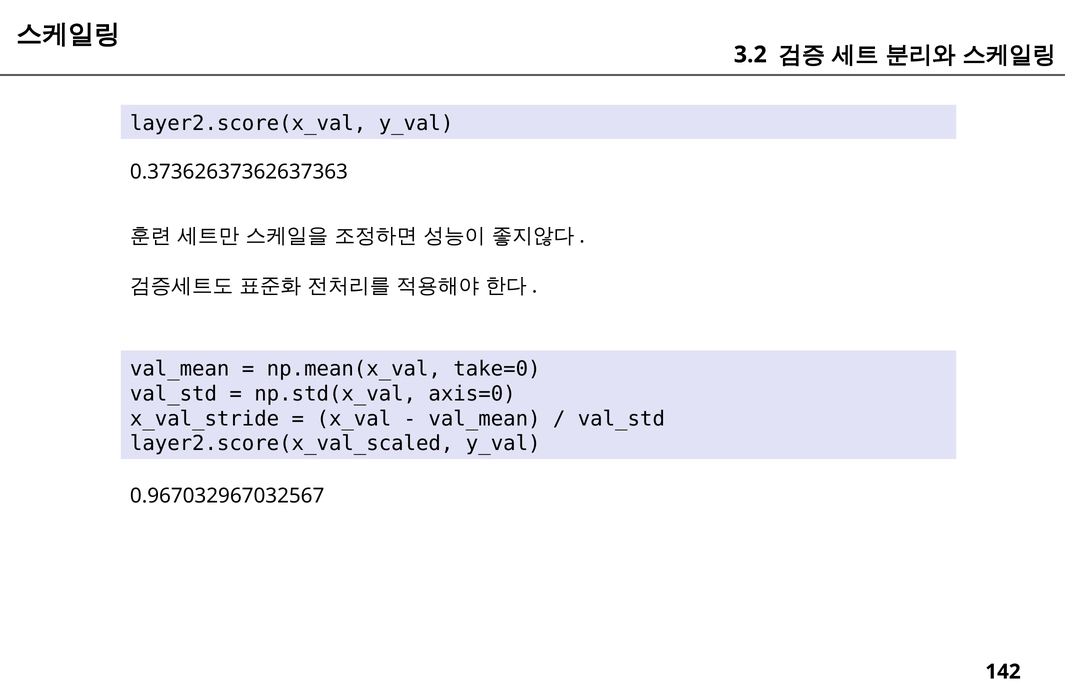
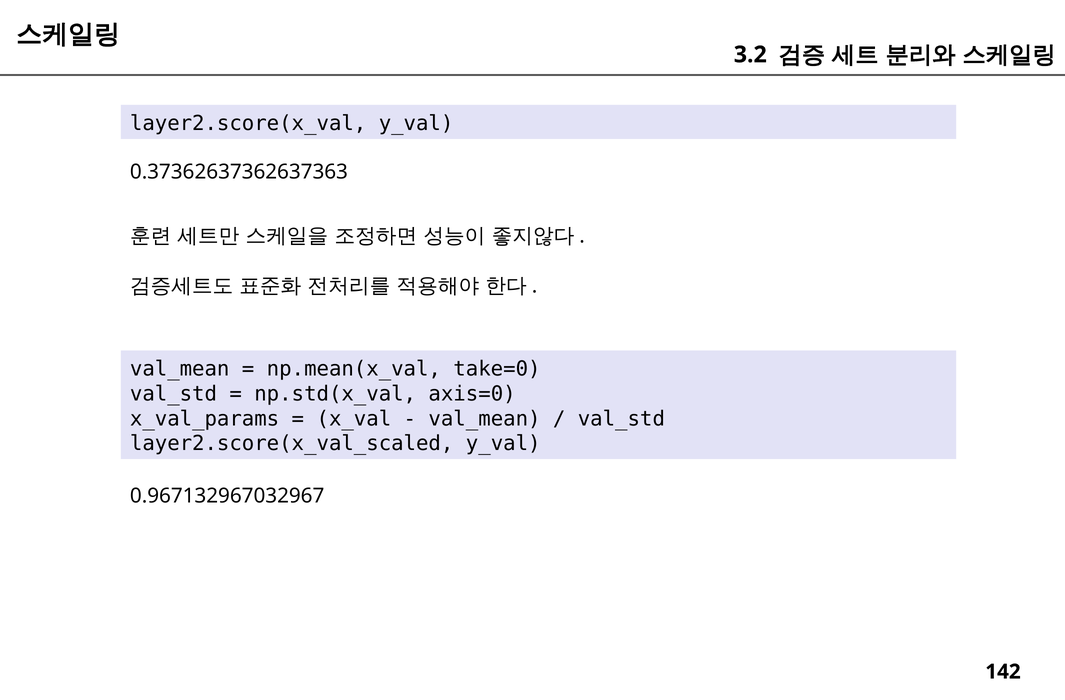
x_val_stride: x_val_stride -> x_val_params (205, 418)
0.967032967032567: 0.967032967032567 -> 0.967132967032967 (227, 495)
